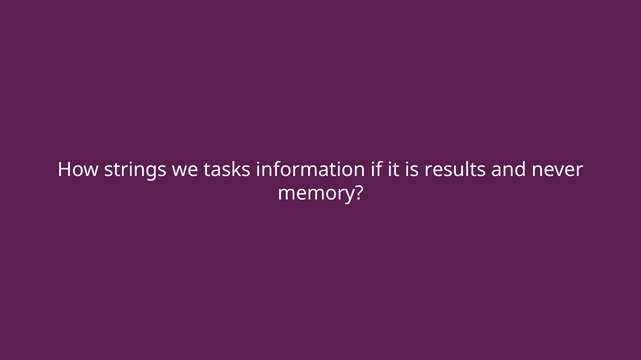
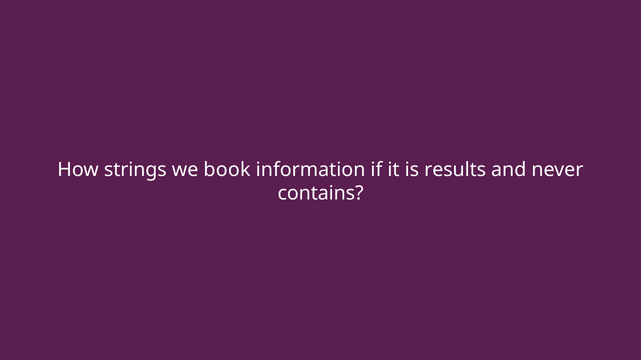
tasks: tasks -> book (227, 170)
memory: memory -> contains (321, 193)
